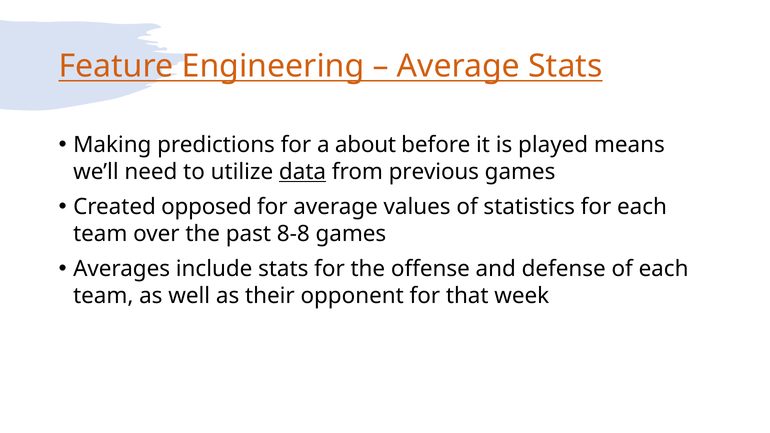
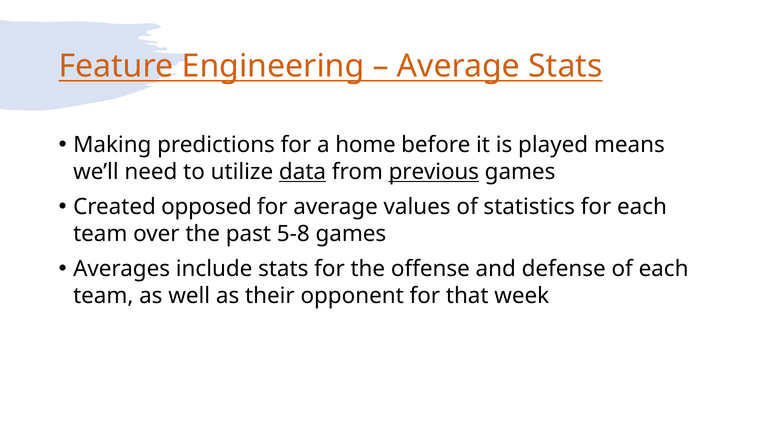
about: about -> home (365, 145)
previous underline: none -> present (434, 172)
8-8: 8-8 -> 5-8 (293, 234)
